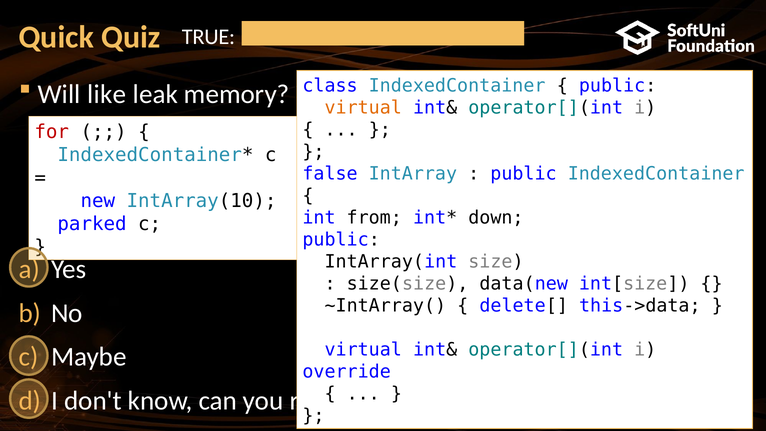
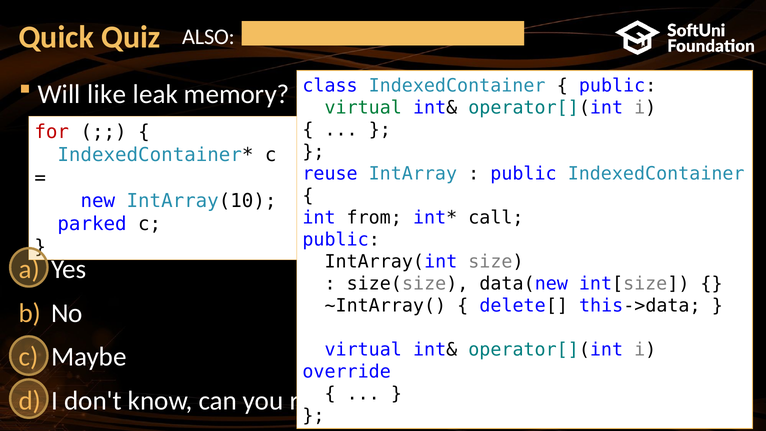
TRUE: TRUE -> ALSO (208, 37)
virtual colour: orange -> green (363, 108)
false: false -> reuse (330, 174)
down: down -> call (496, 218)
